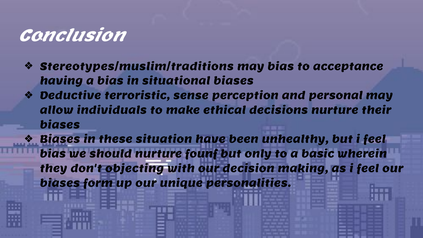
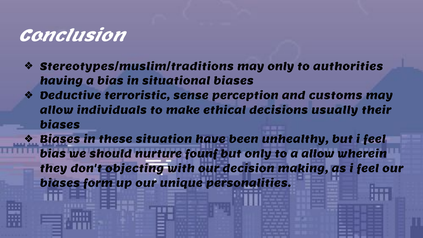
may bias: bias -> only (281, 67)
acceptance: acceptance -> authorities (348, 67)
personal: personal -> customs (336, 96)
decisions nurture: nurture -> usually (335, 110)
a basic: basic -> allow (318, 154)
